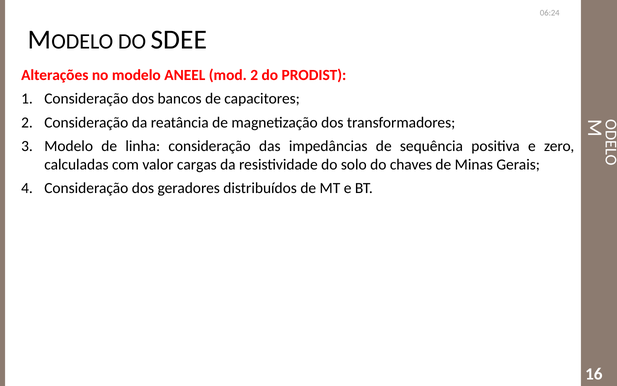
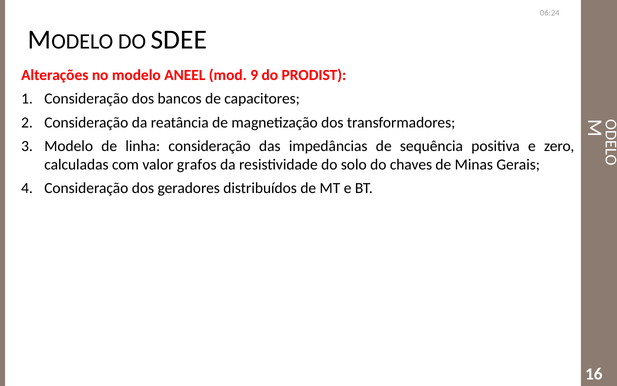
mod 2: 2 -> 9 (254, 75)
cargas: cargas -> grafos (197, 164)
